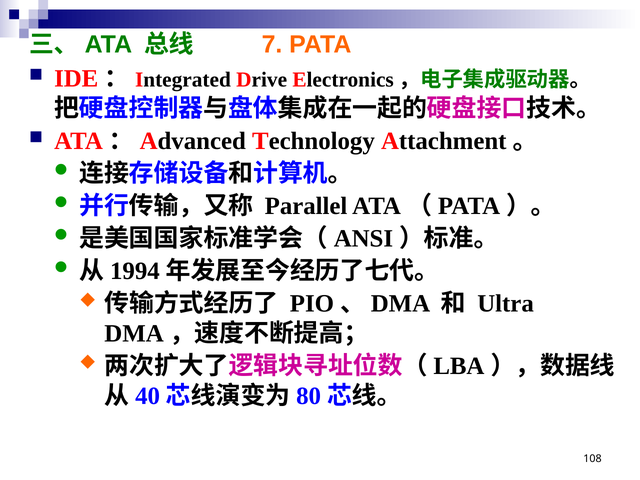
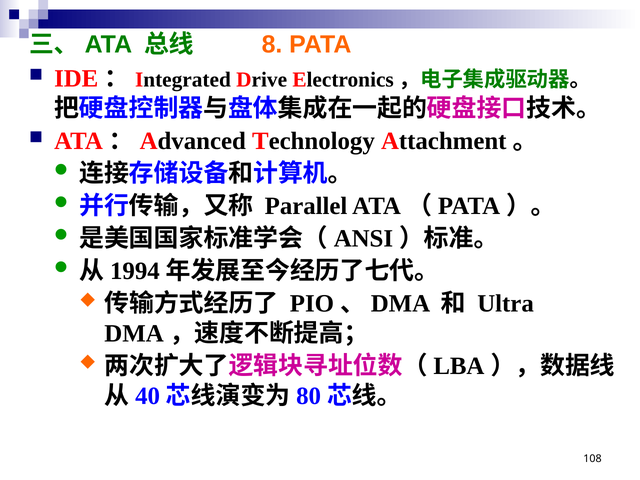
7: 7 -> 8 (272, 44)
